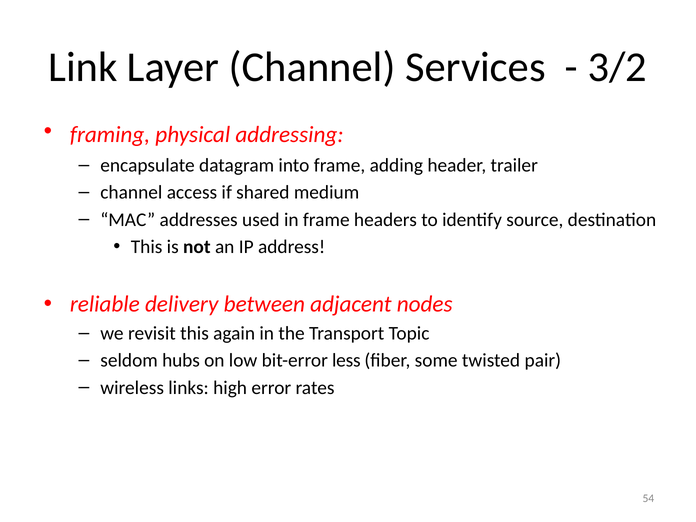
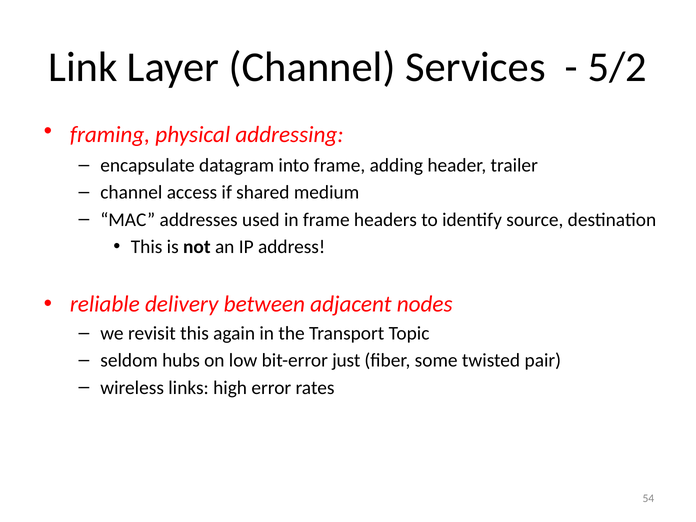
3/2: 3/2 -> 5/2 (617, 67)
less: less -> just (346, 361)
